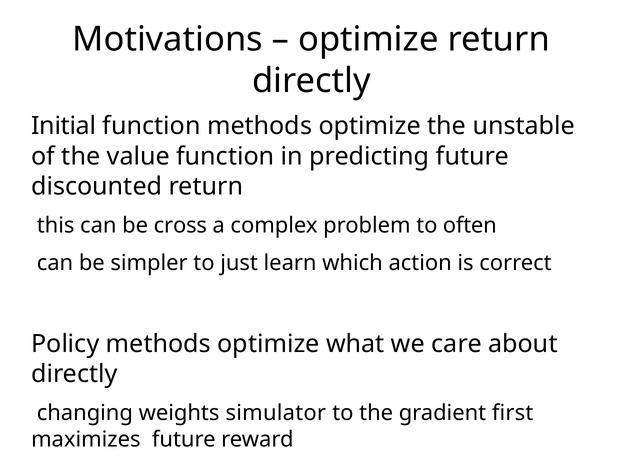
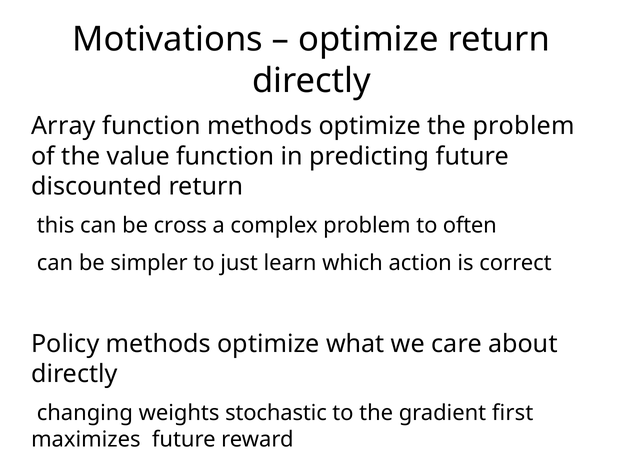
Initial: Initial -> Array (63, 126)
the unstable: unstable -> problem (524, 126)
simulator: simulator -> stochastic (276, 413)
